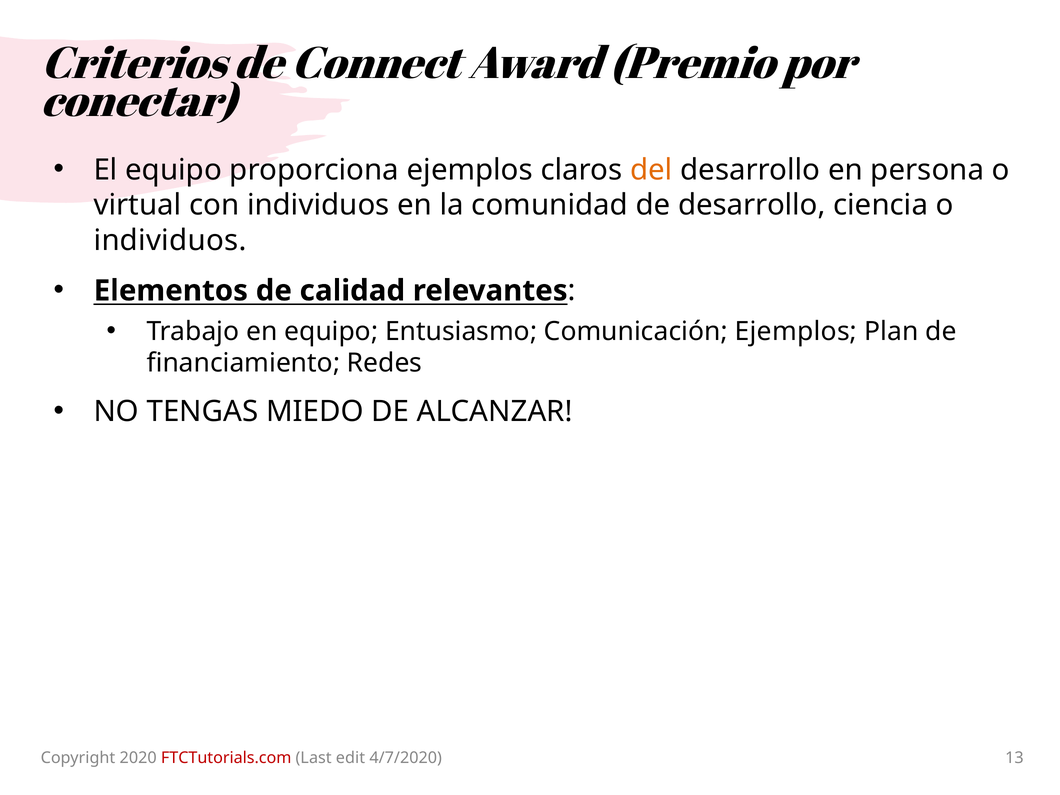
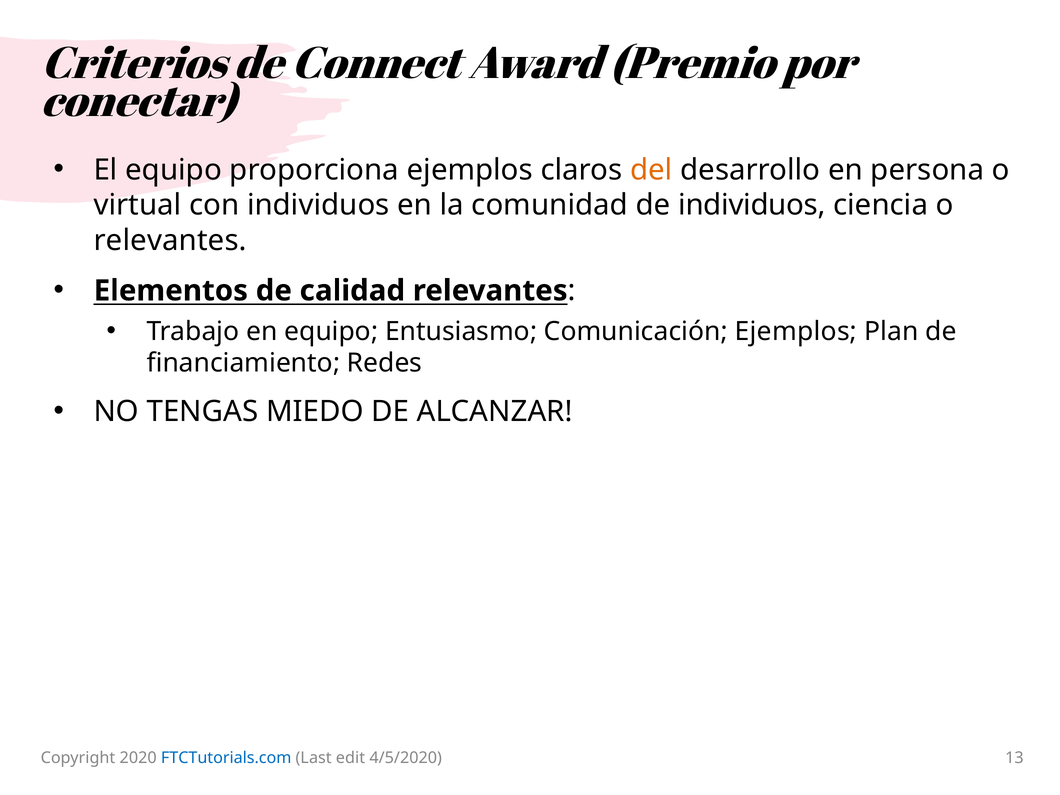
de desarrollo: desarrollo -> individuos (752, 205)
individuos: individuos -> relevantes (170, 241)
FTCTutorials.com colour: red -> blue (226, 758)
4/7/2020: 4/7/2020 -> 4/5/2020 (406, 758)
